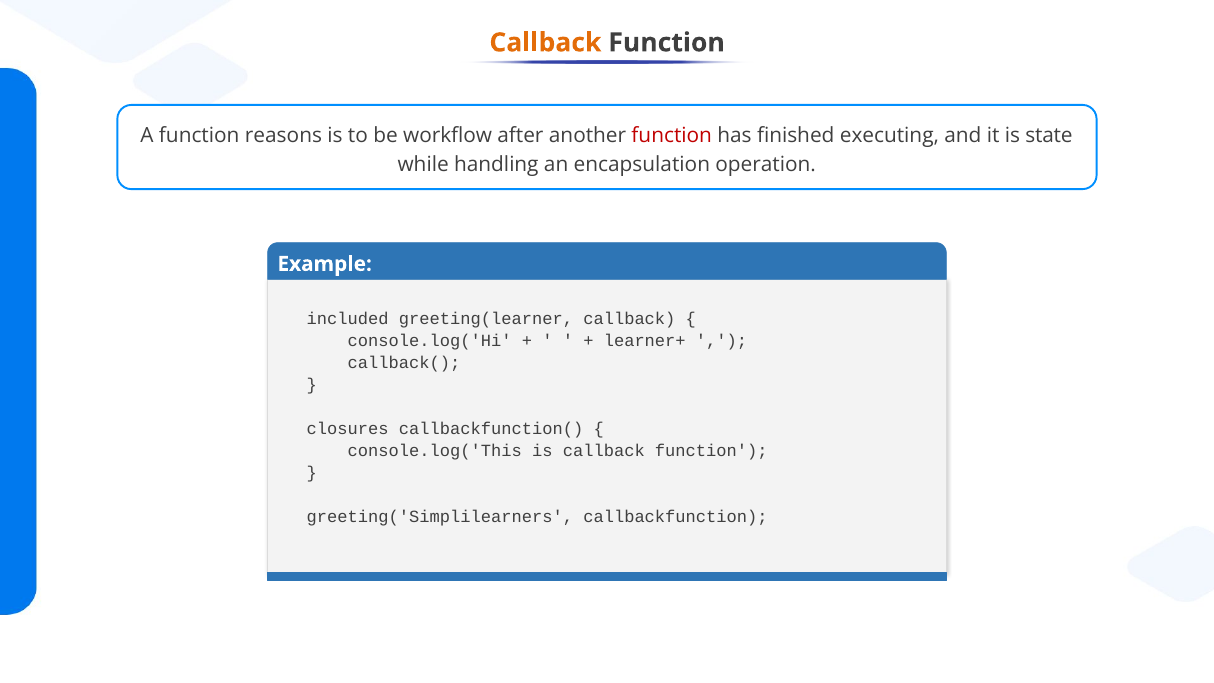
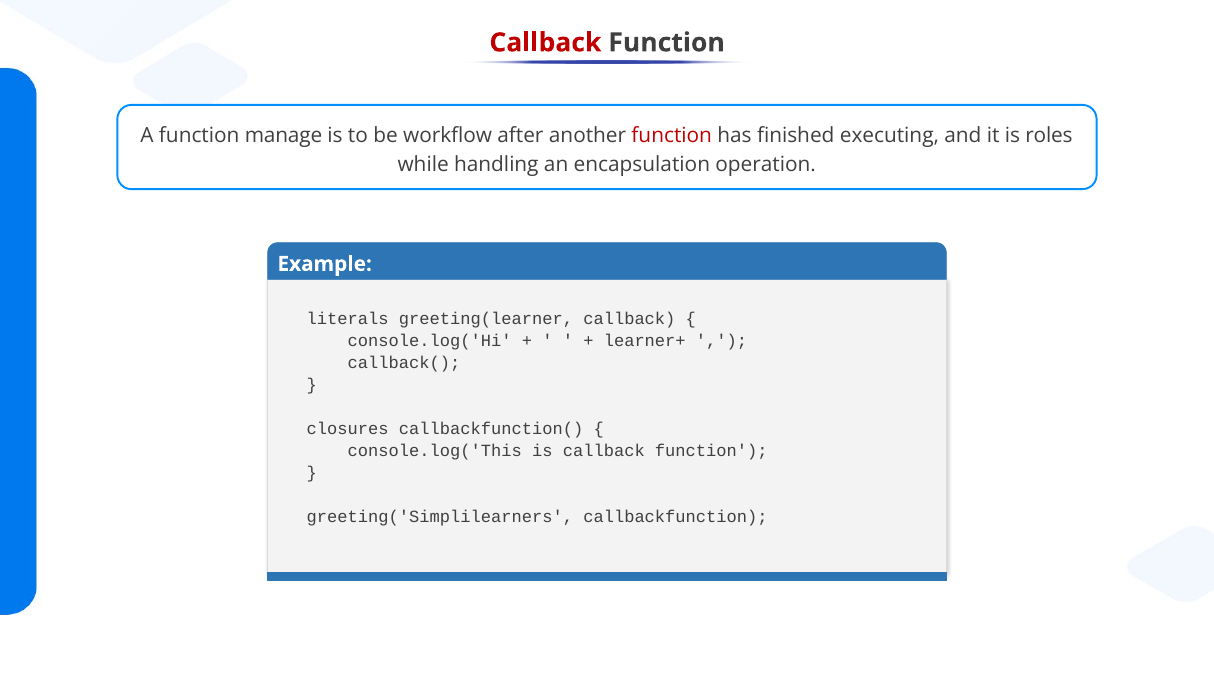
Callback colour: orange -> red (545, 43)
reasons: reasons -> manage (284, 136)
state: state -> roles (1049, 136)
included: included -> literals (348, 319)
